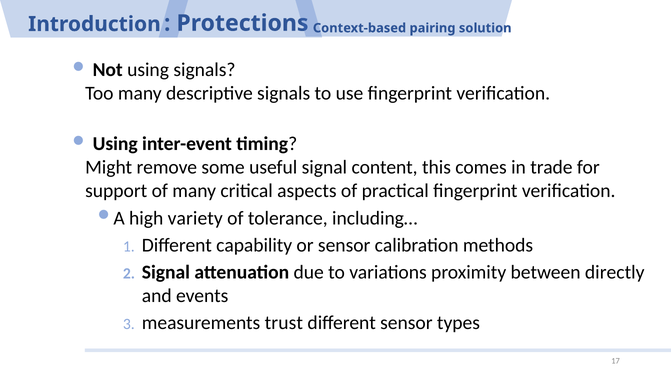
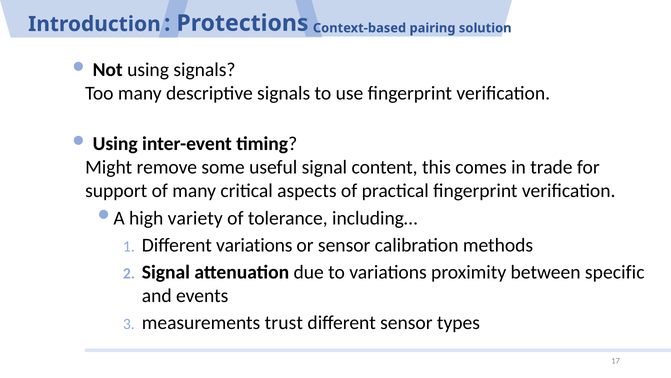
Different capability: capability -> variations (254, 245)
directly: directly -> specific (615, 272)
